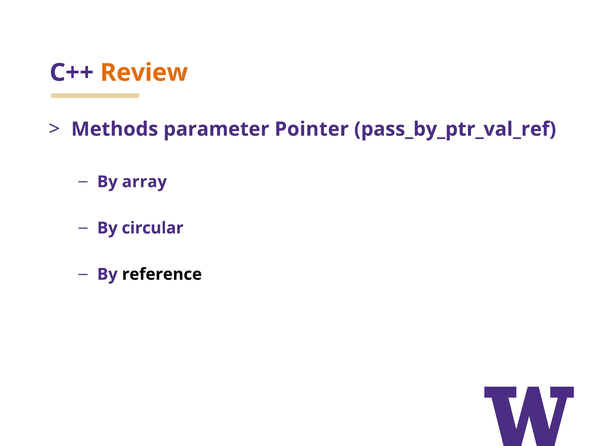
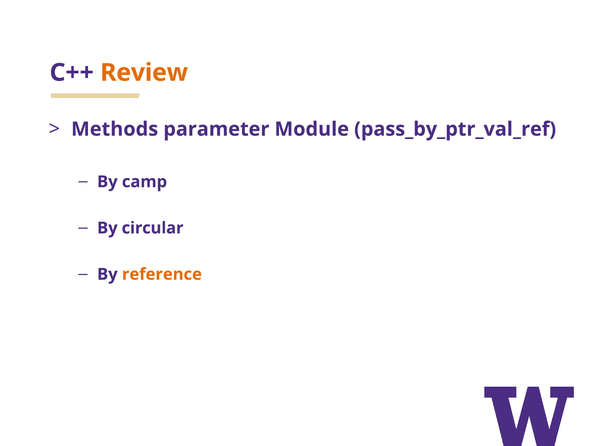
Pointer: Pointer -> Module (312, 129)
array: array -> camp (144, 182)
reference colour: black -> orange (162, 274)
